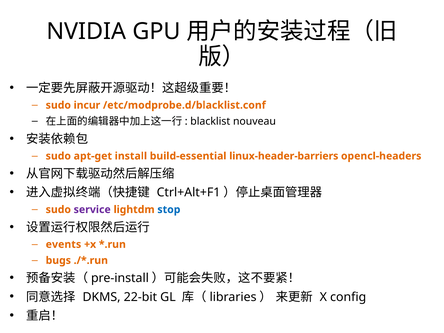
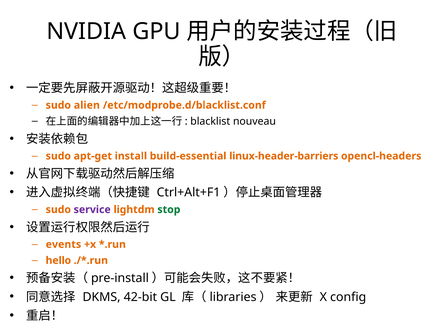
incur: incur -> alien (87, 105)
stop colour: blue -> green (169, 210)
bugs: bugs -> hello (58, 260)
22-bit: 22-bit -> 42-bit (140, 297)
